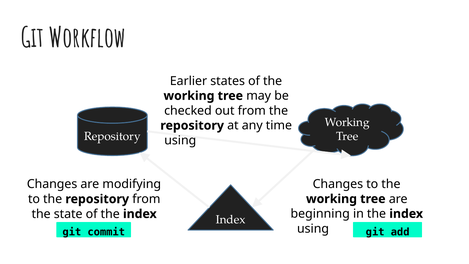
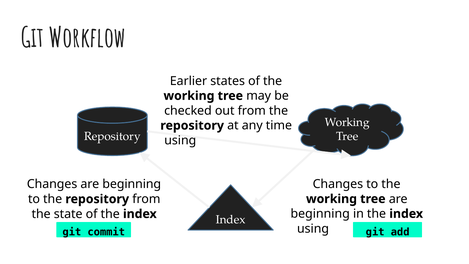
Changes are modifying: modifying -> beginning (132, 184)
